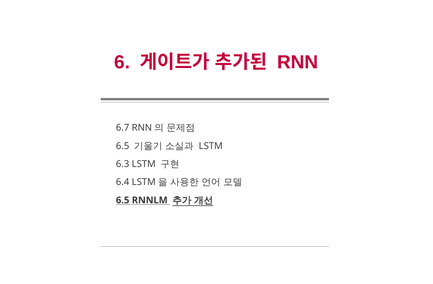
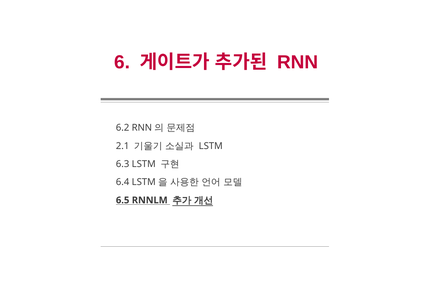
6.7: 6.7 -> 6.2 (123, 128)
6.5: 6.5 -> 2.1 (123, 146)
